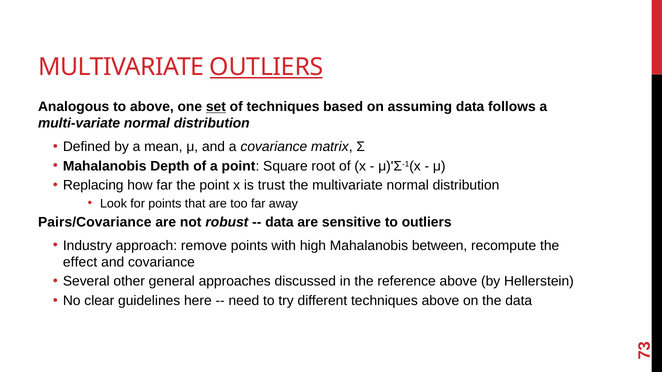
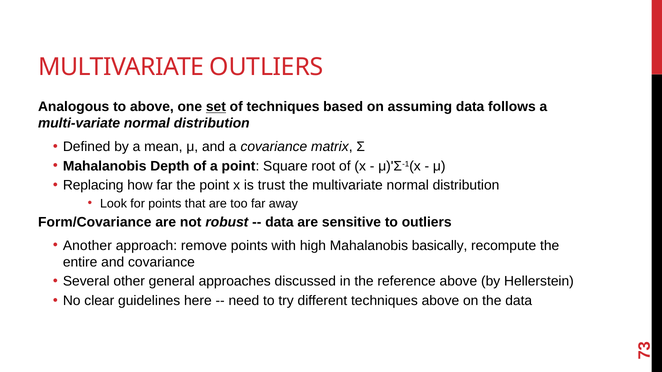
OUTLIERS underline: present -> none (266, 67)
Pairs/Covariance: Pairs/Covariance -> Form/Covariance (95, 222)
Industry: Industry -> Another (87, 246)
between: between -> basically (440, 246)
effect: effect -> entire (80, 262)
